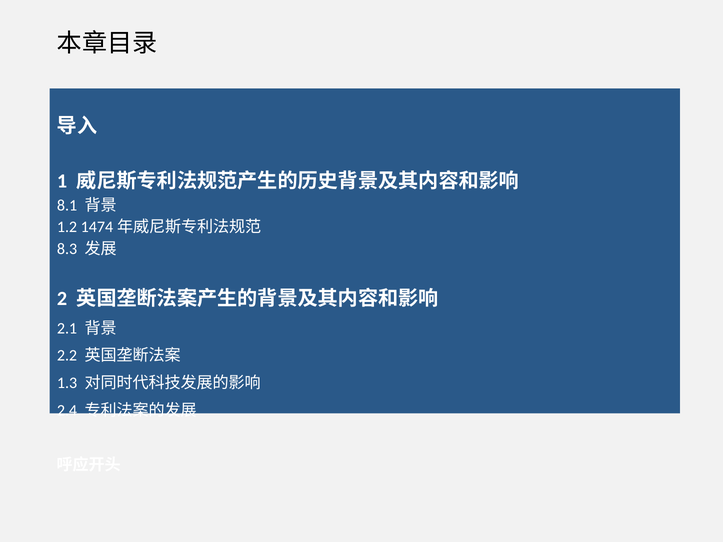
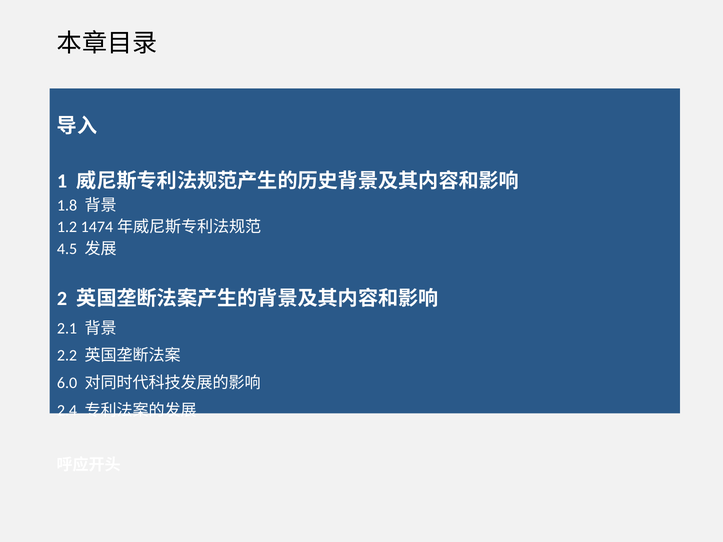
8.1: 8.1 -> 1.8 (67, 206)
8.3: 8.3 -> 4.5 (67, 249)
1.3: 1.3 -> 6.0 (67, 383)
